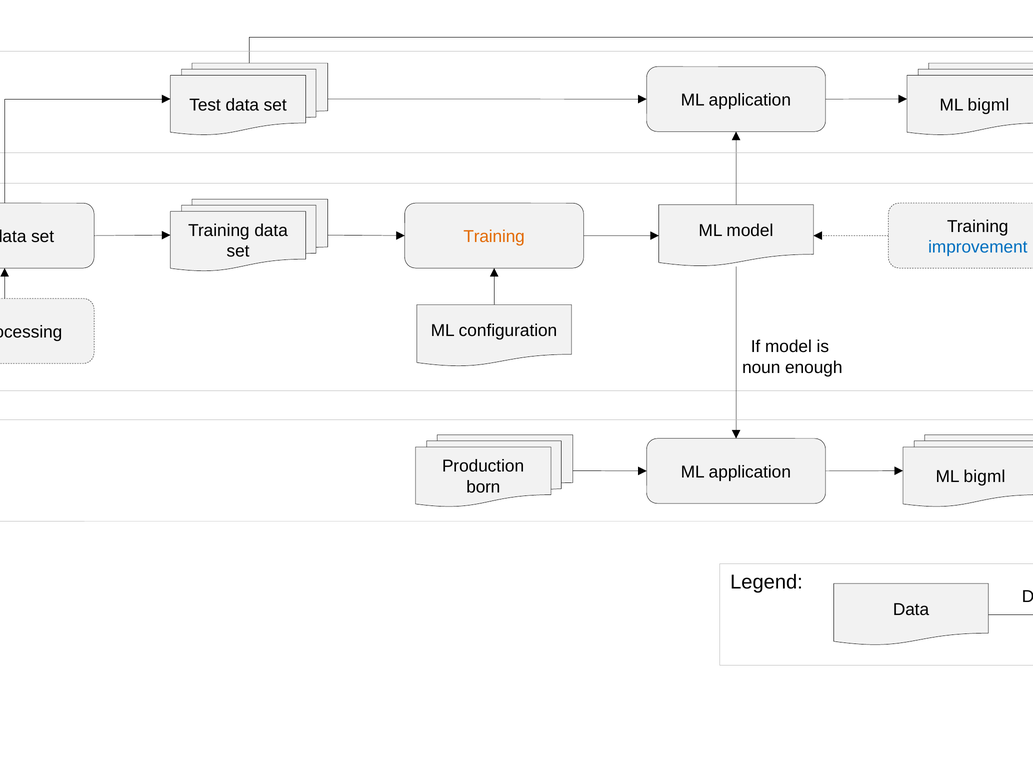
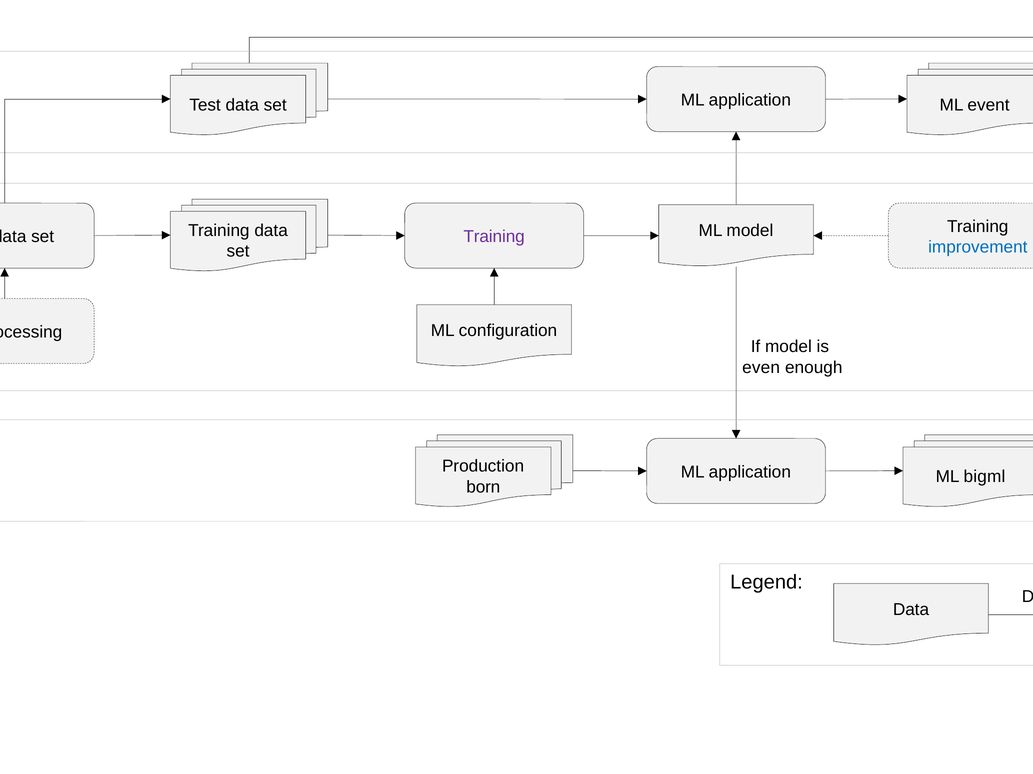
bigml: bigml -> event (989, 105)
Training colour: orange -> purple (494, 237)
noun: noun -> even (761, 368)
